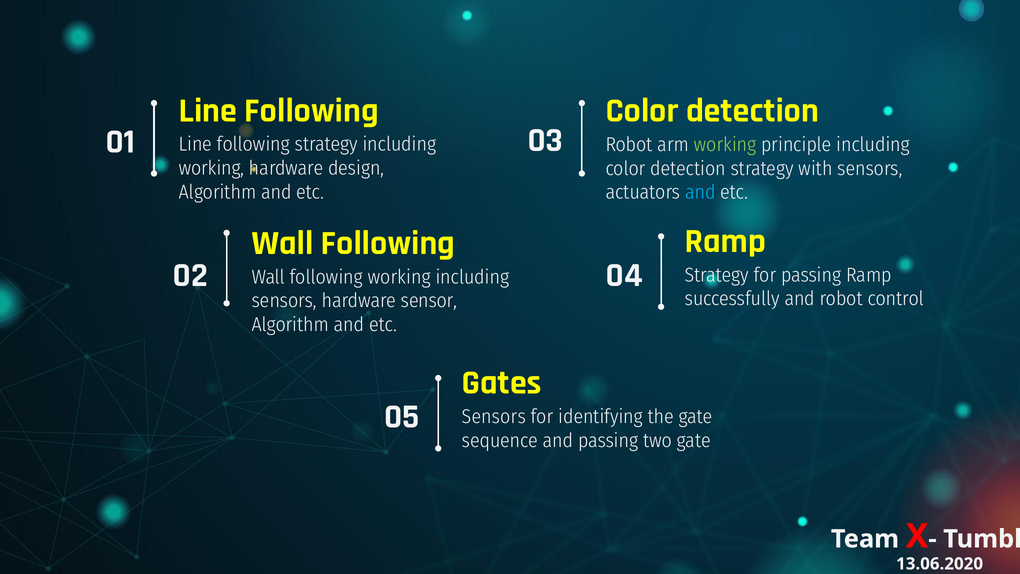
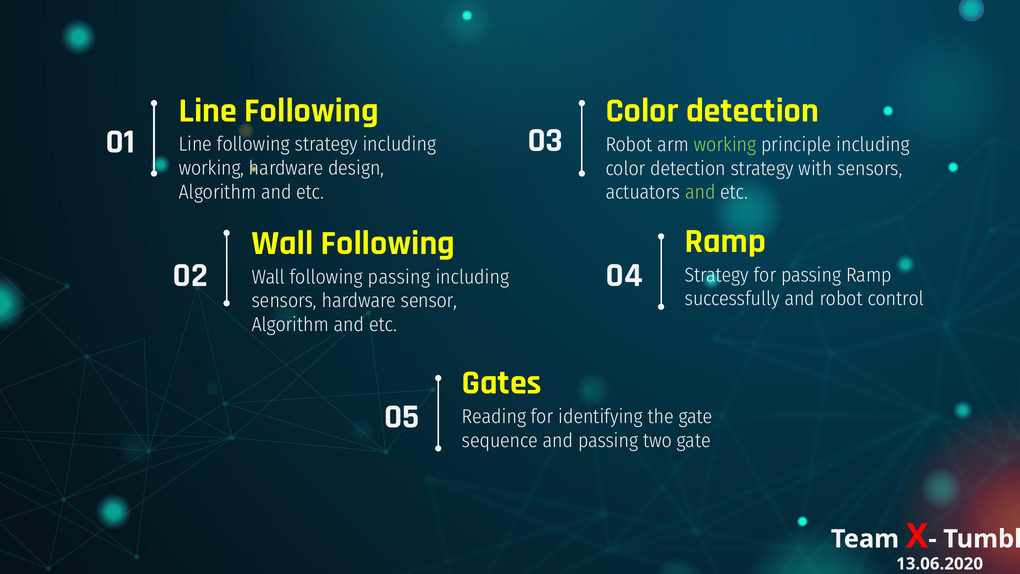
and colour: light blue -> light green (700, 192)
following working: working -> passing (399, 277)
Sensors: Sensors -> Reading (494, 416)
